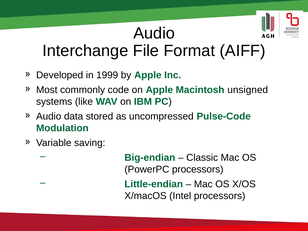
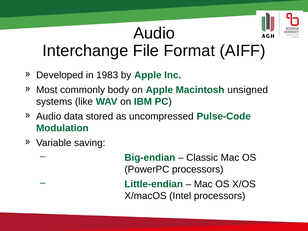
1999: 1999 -> 1983 (107, 75)
code: code -> body (118, 90)
